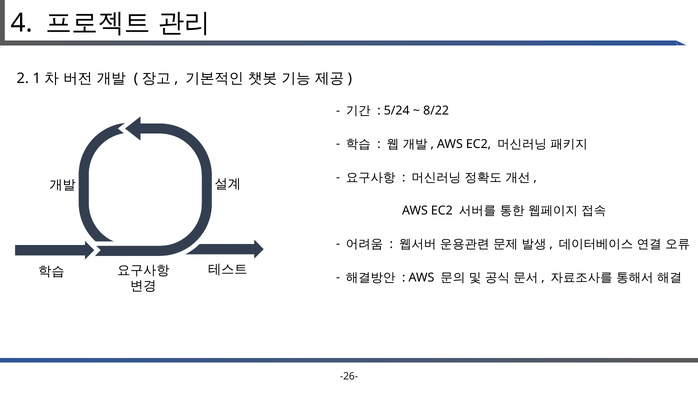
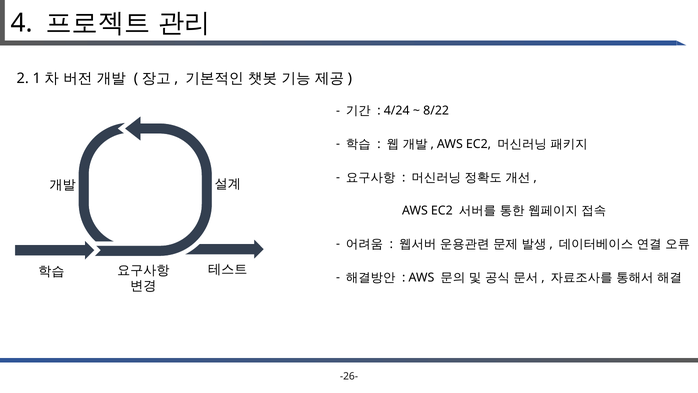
5/24: 5/24 -> 4/24 (397, 111)
